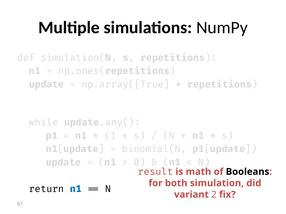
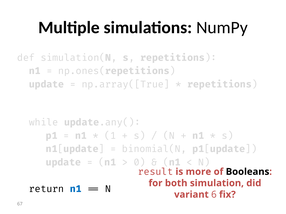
math: math -> more (198, 172)
2: 2 -> 6 (214, 195)
